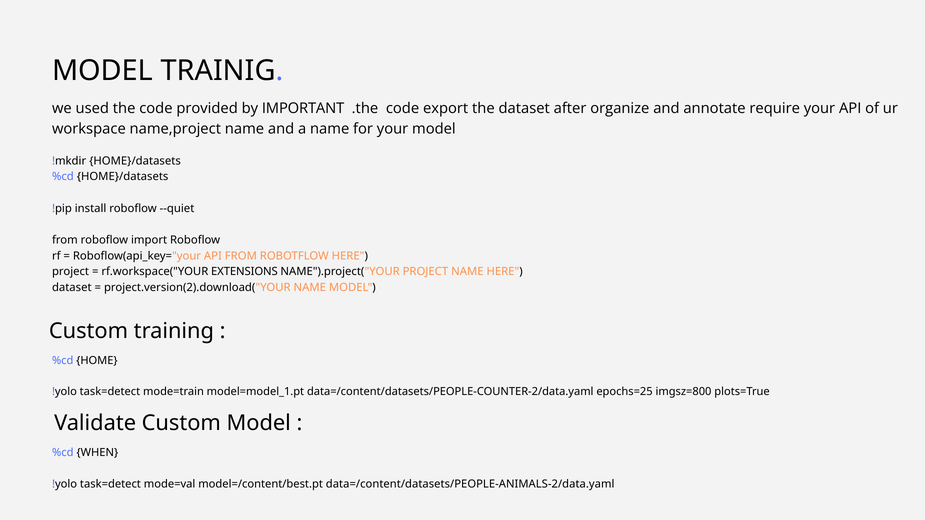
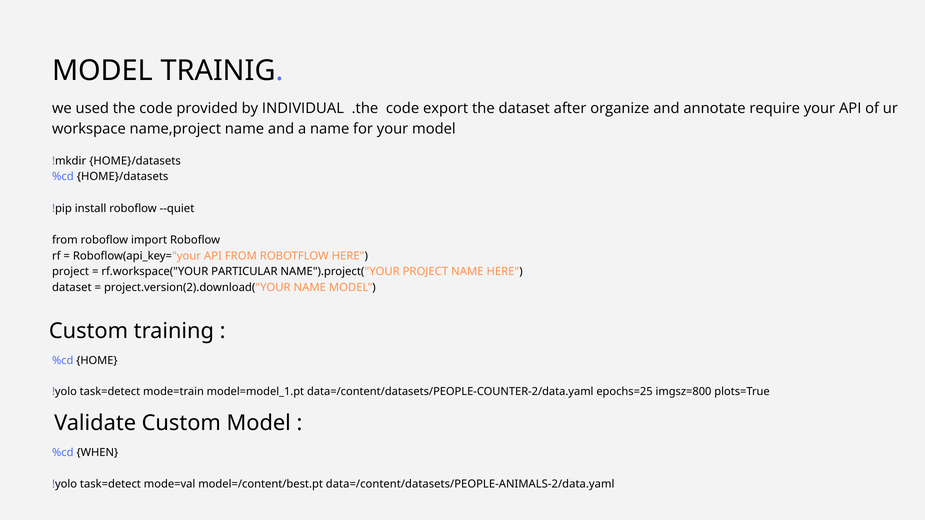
IMPORTANT: IMPORTANT -> INDIVIDUAL (303, 108)
EXTENSIONS: EXTENSIONS -> PARTICULAR (244, 272)
